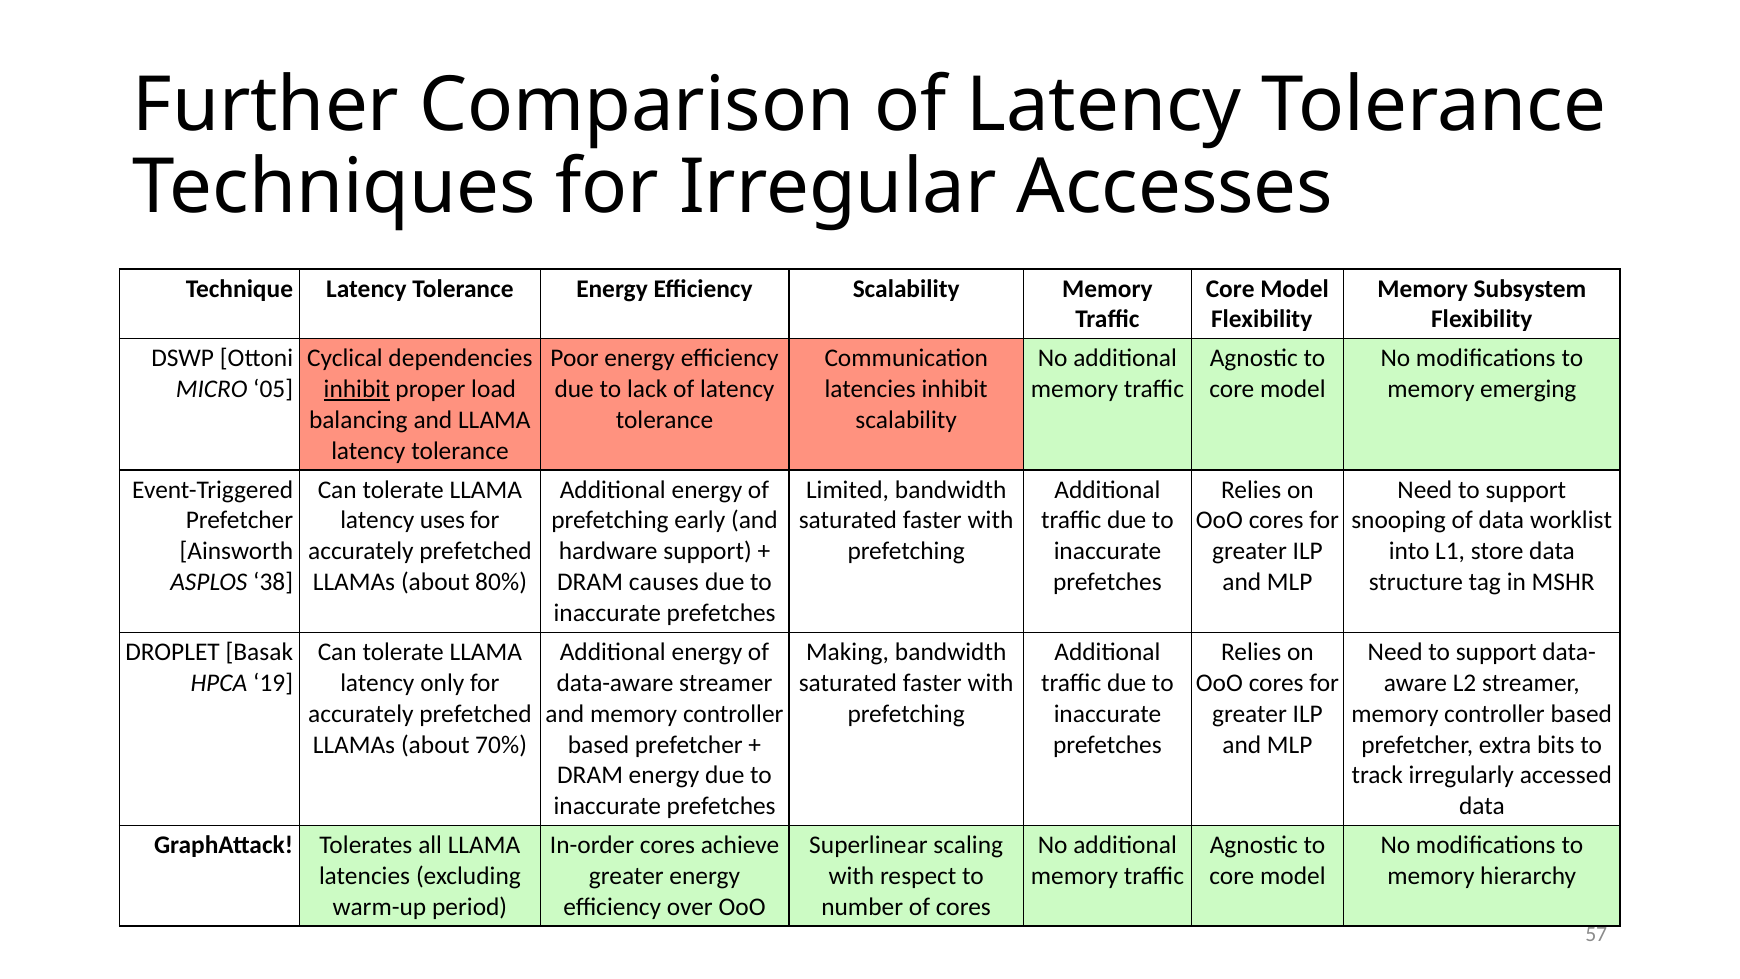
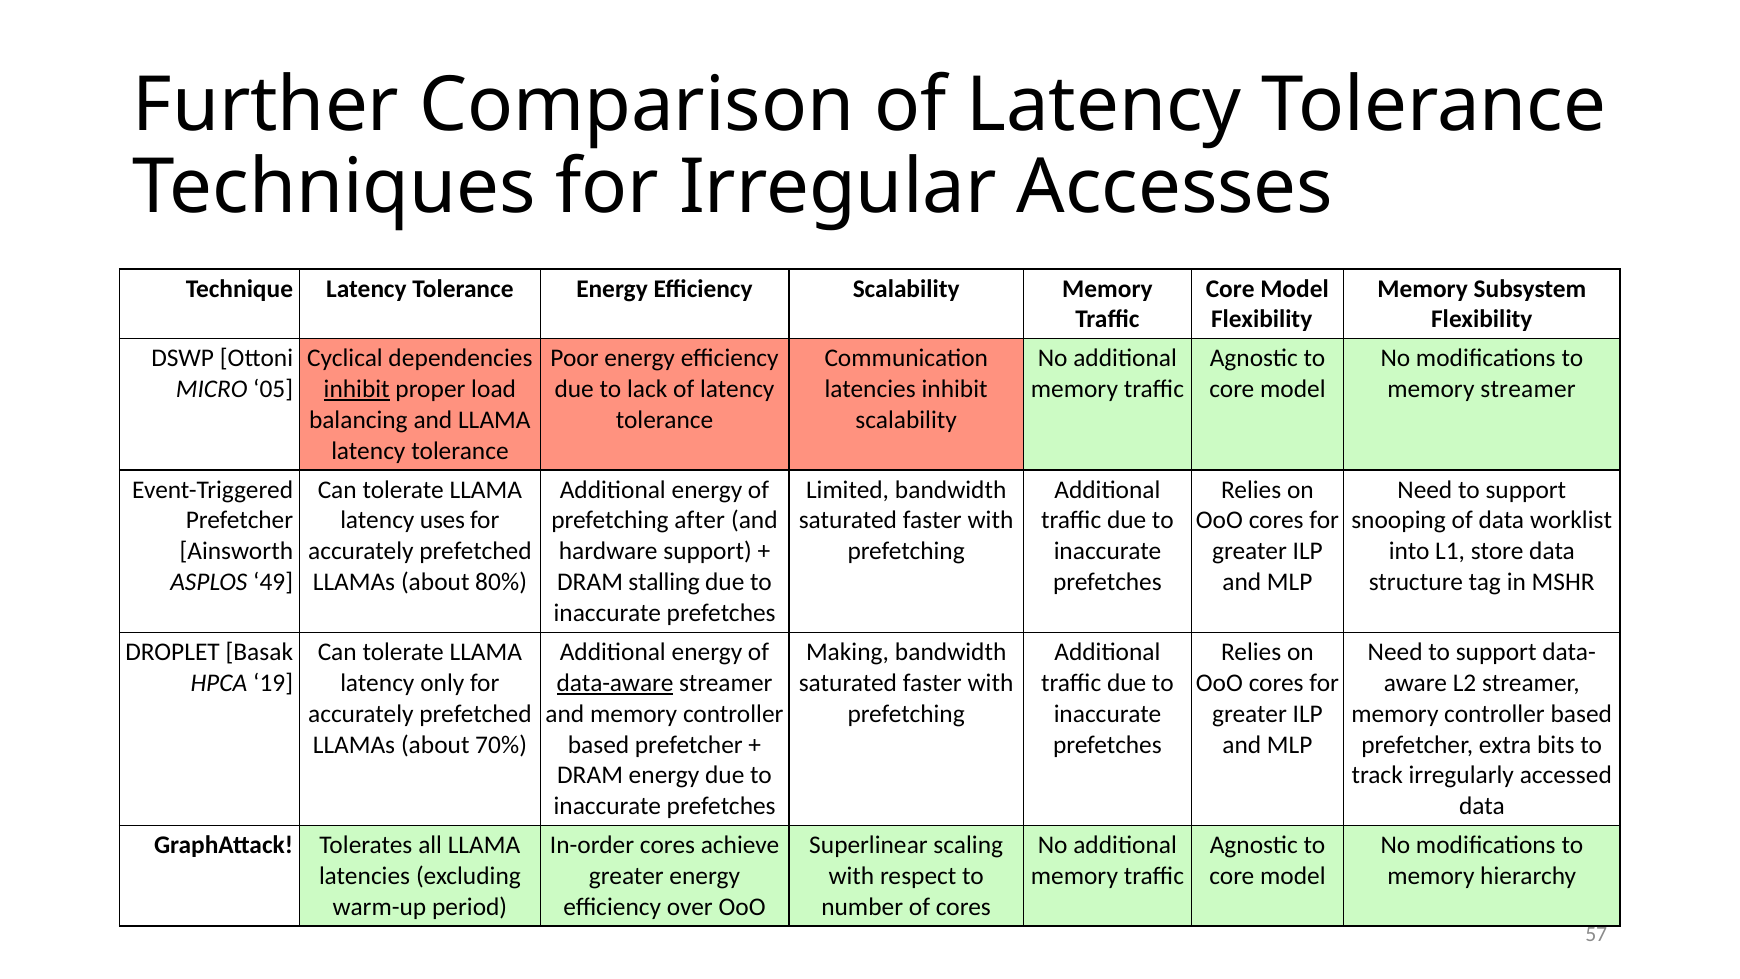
memory emerging: emerging -> streamer (1528, 389)
early: early -> after (700, 520)
38: 38 -> 49 (273, 582)
causes: causes -> stalling (664, 582)
data-aware underline: none -> present (615, 683)
